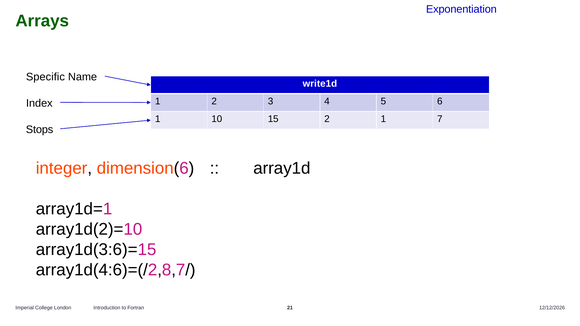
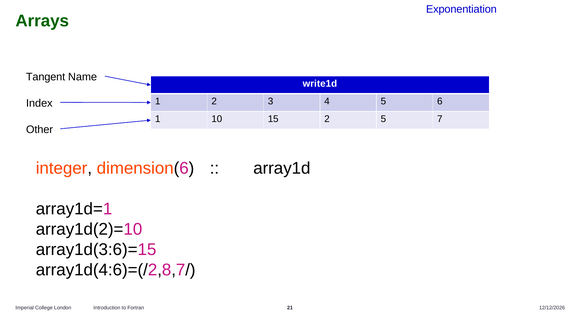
Specific: Specific -> Tangent (46, 77)
2 1: 1 -> 5 (383, 119)
Stops: Stops -> Other (40, 130)
